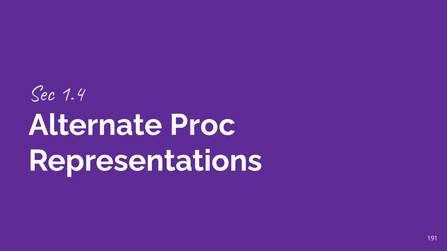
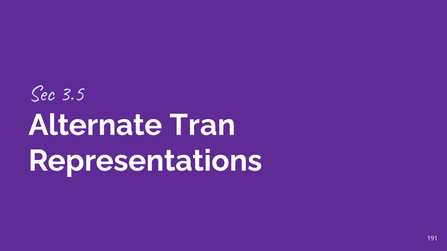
1.4: 1.4 -> 3.5 (72, 94)
Proc: Proc -> Tran (202, 125)
